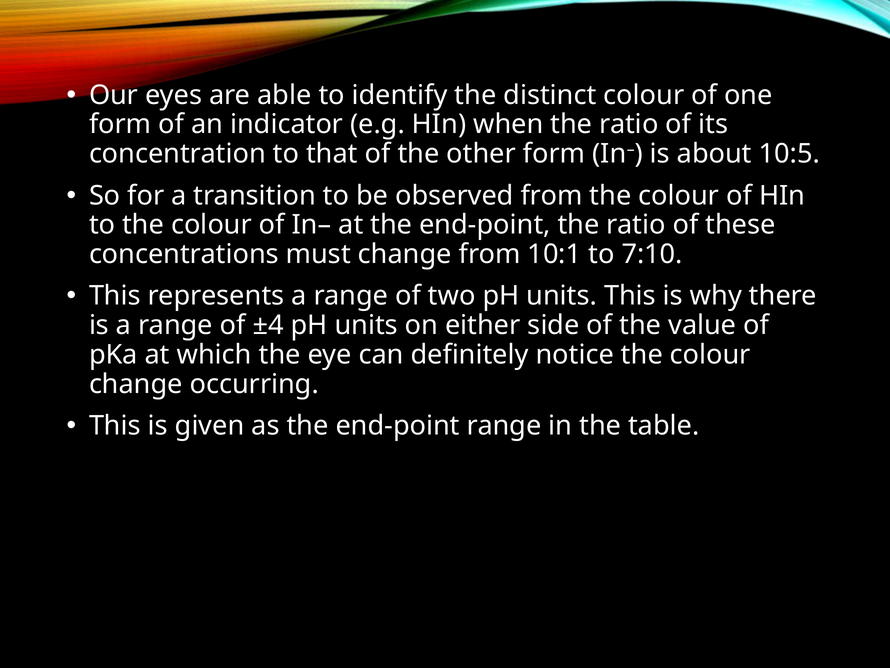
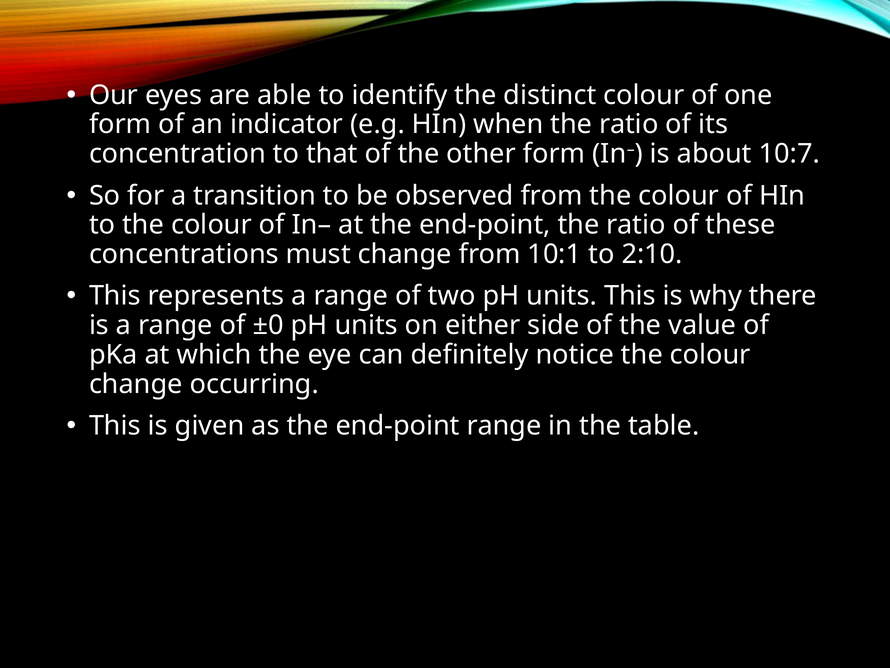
10:5: 10:5 -> 10:7 (789, 154)
7:10: 7:10 -> 2:10 (652, 254)
±4: ±4 -> ±0 (268, 325)
